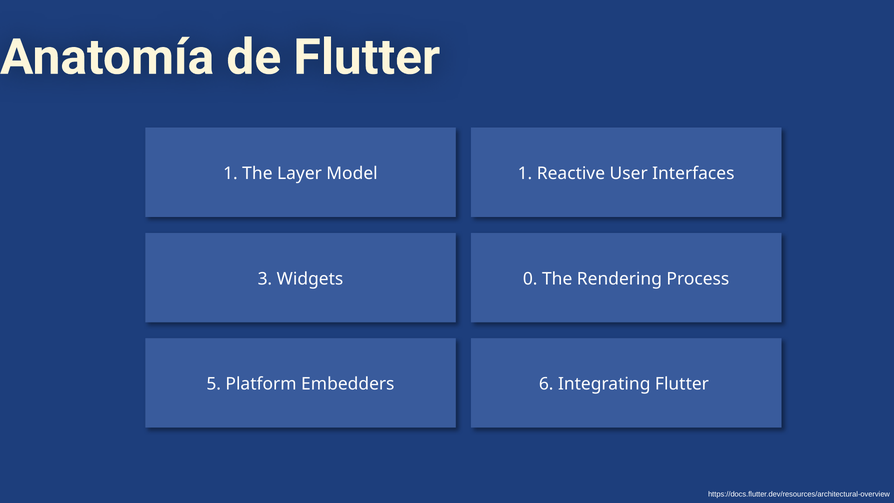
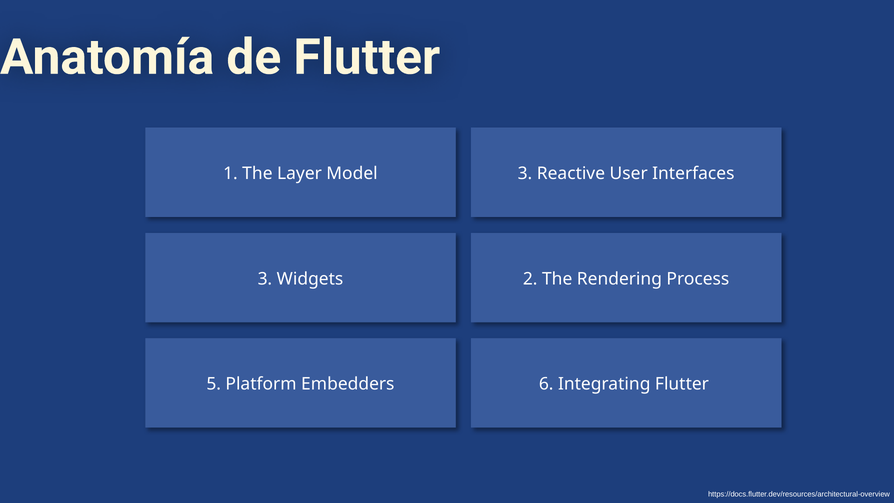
Model 1: 1 -> 3 (525, 173)
0: 0 -> 2 (530, 279)
